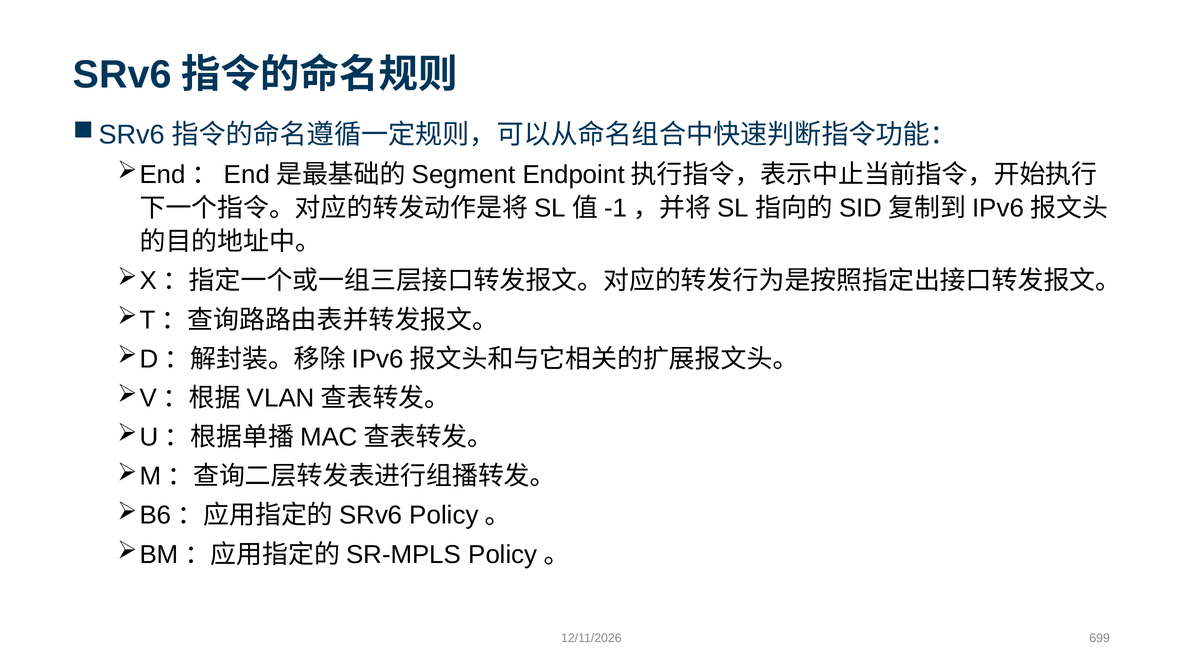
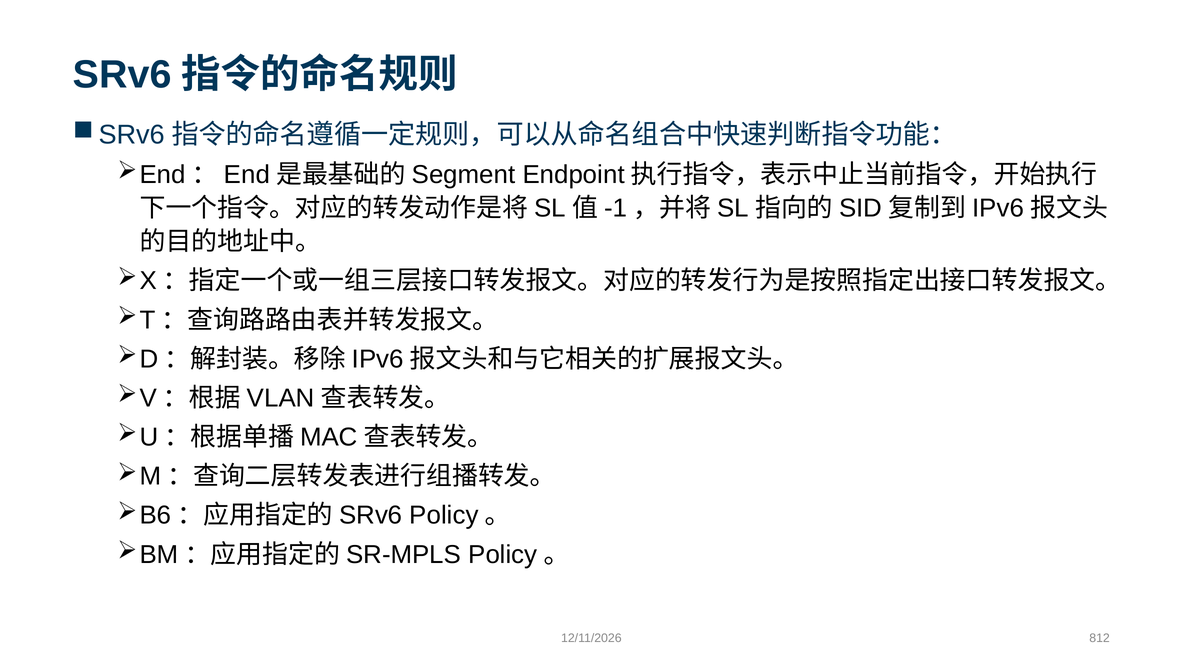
699: 699 -> 812 (1100, 638)
